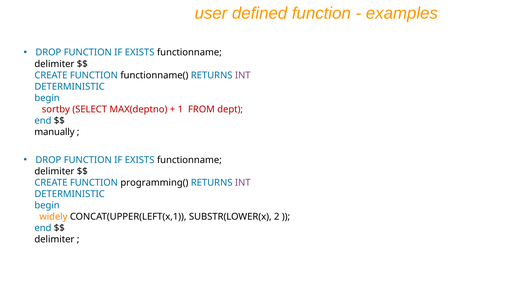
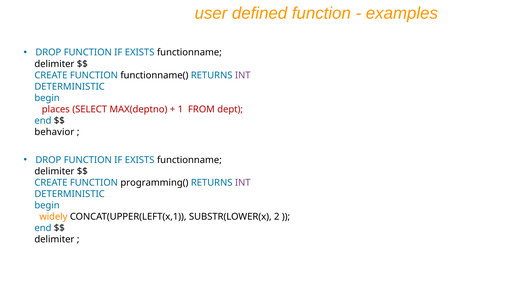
sortby: sortby -> places (56, 109)
manually: manually -> behavior (54, 132)
